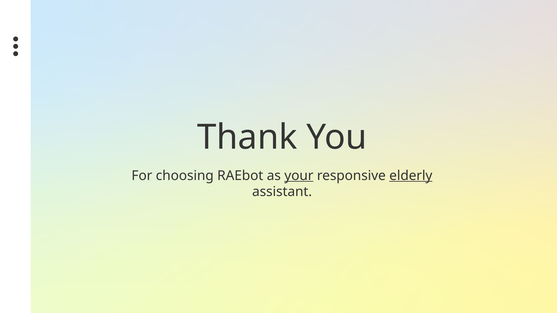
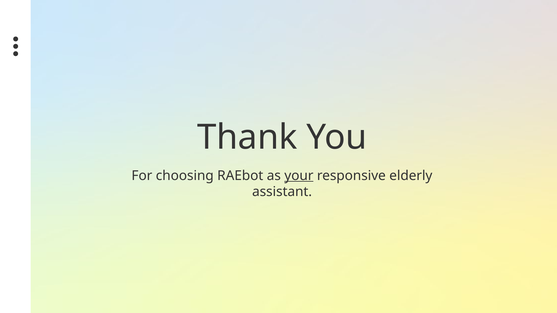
elderly underline: present -> none (411, 176)
